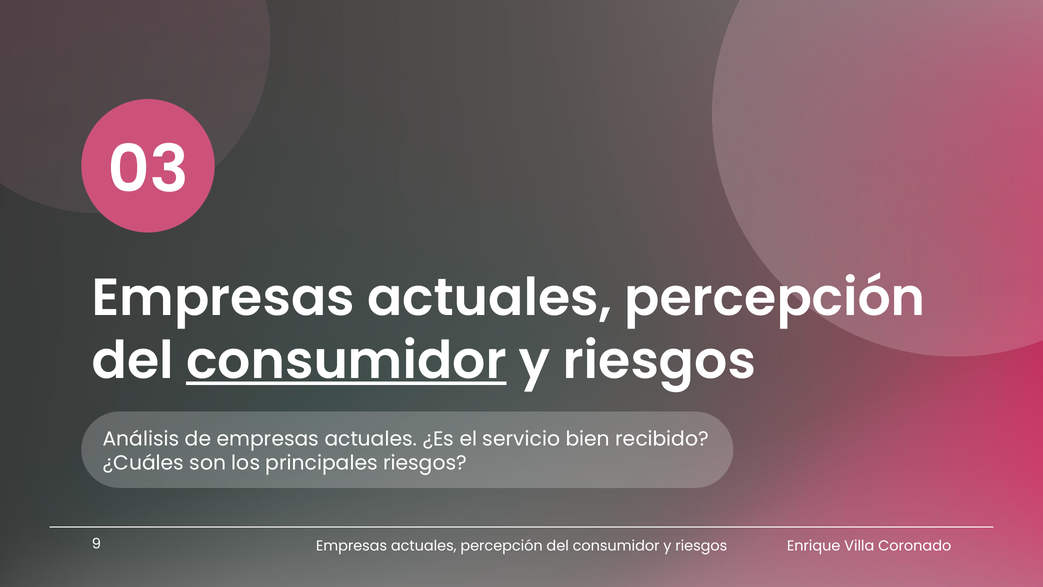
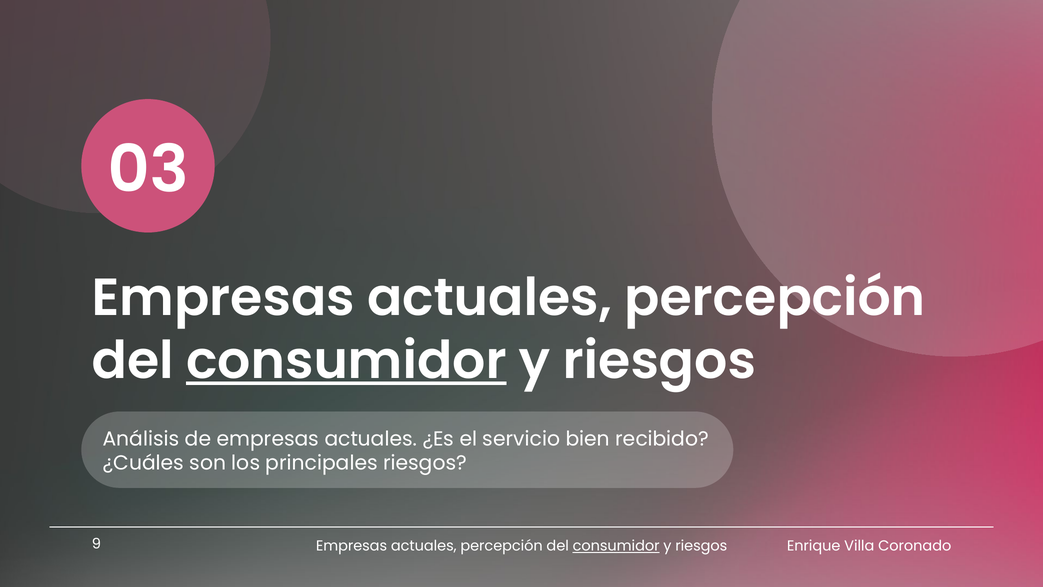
consumidor underline: none -> present (616, 546)
